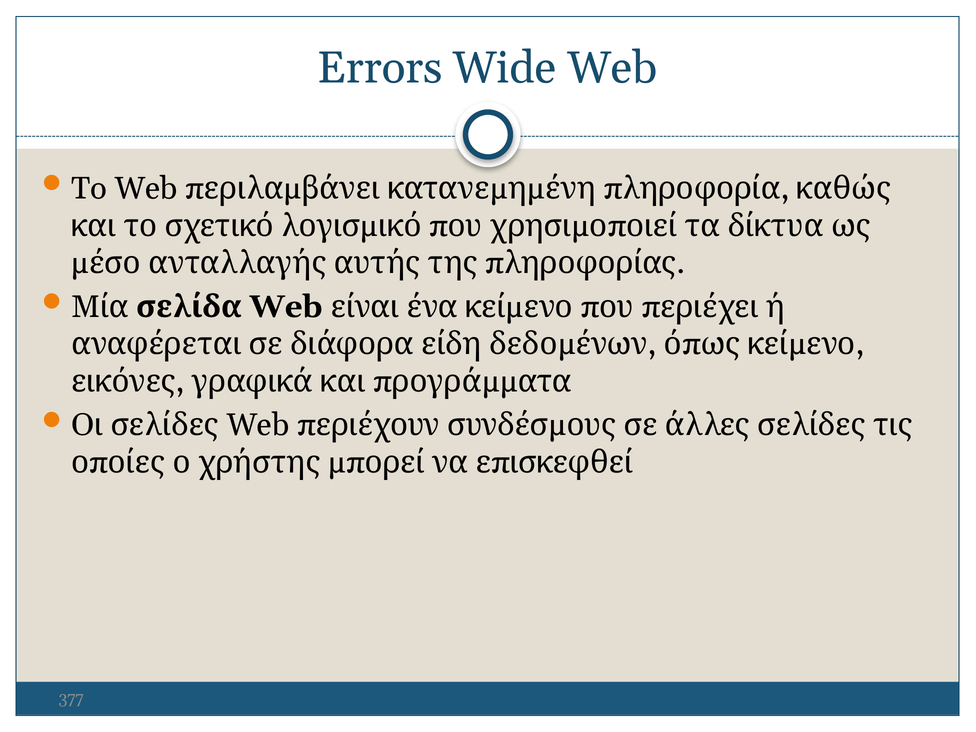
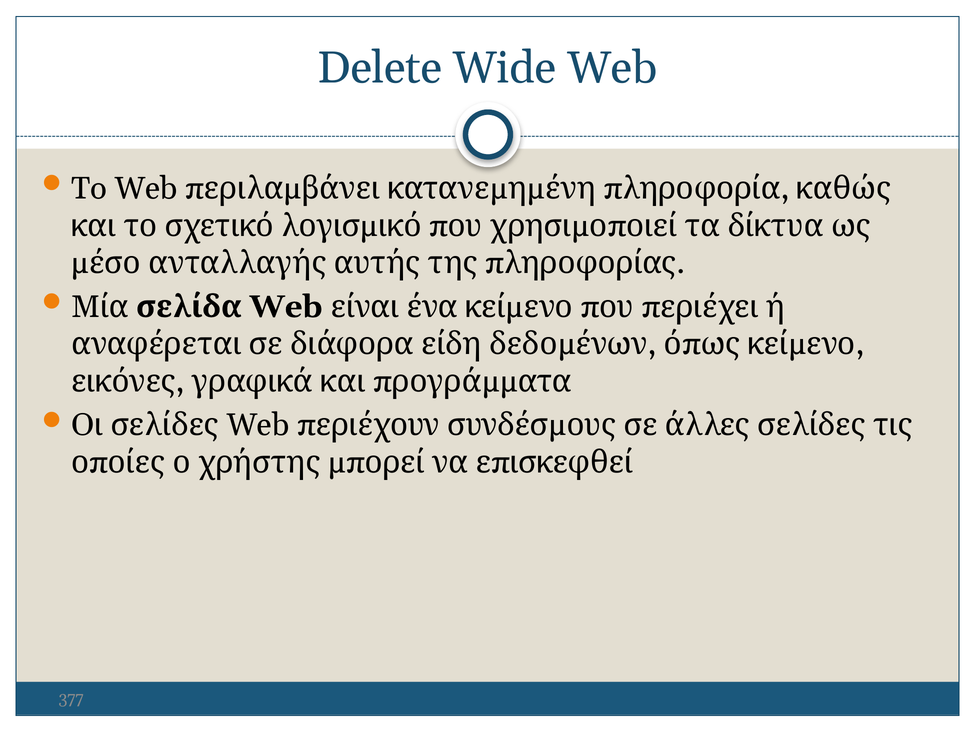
Errors: Errors -> Delete (380, 68)
